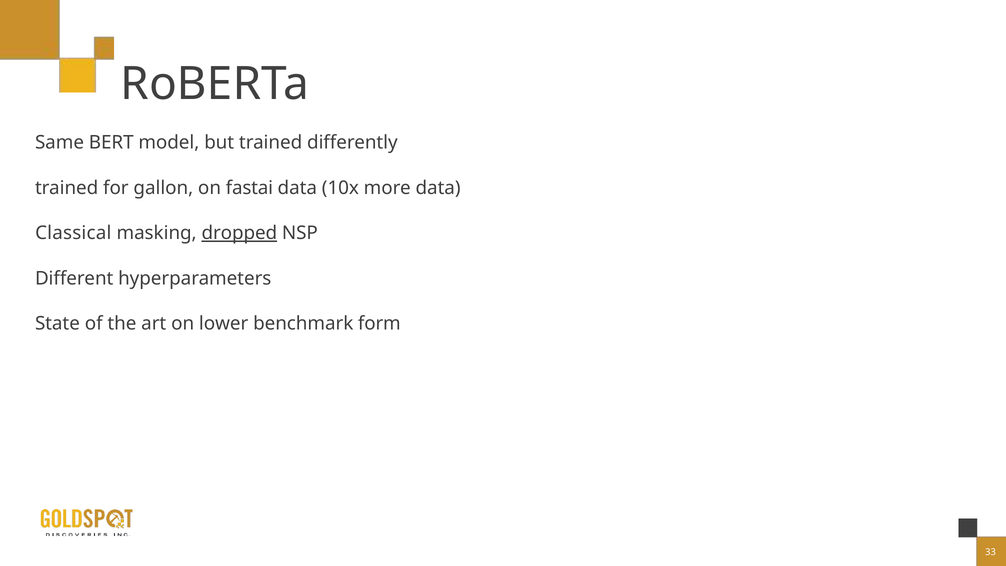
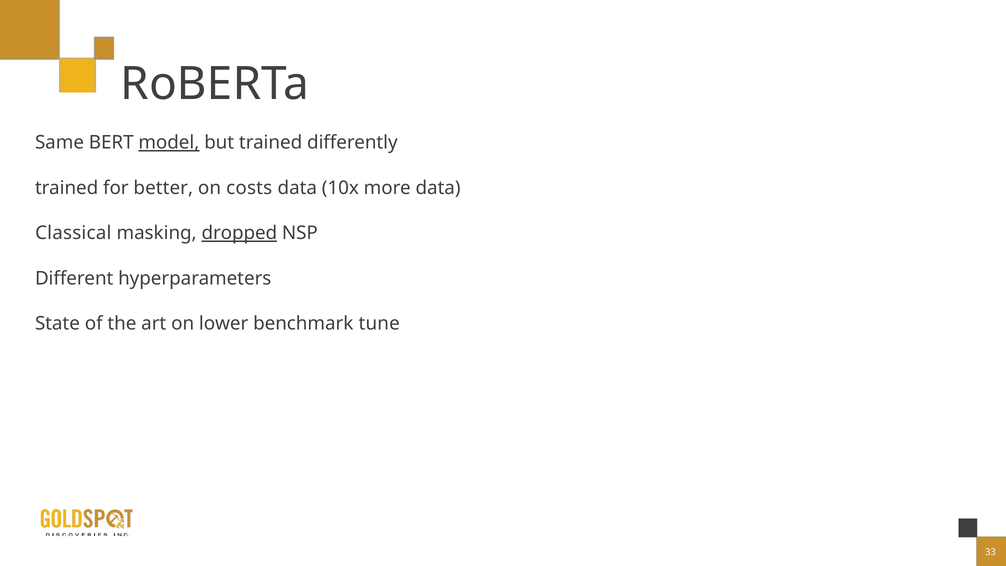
model underline: none -> present (169, 143)
gallon: gallon -> better (163, 188)
fastai: fastai -> costs (249, 188)
form: form -> tune (379, 324)
